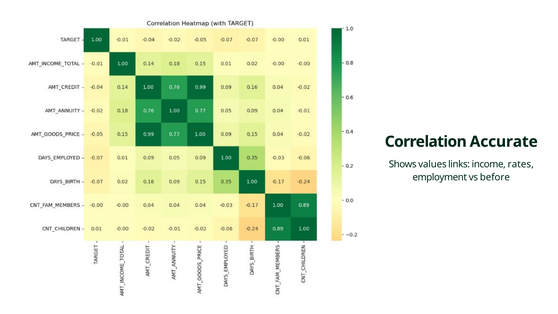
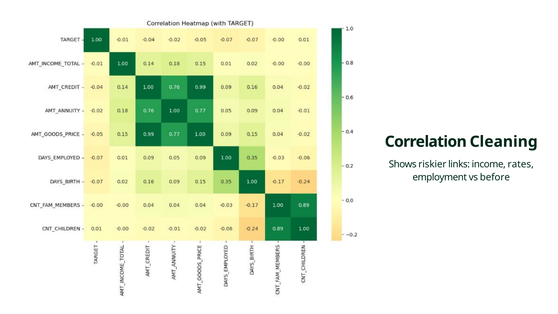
Accurate: Accurate -> Cleaning (504, 142)
values: values -> riskier (432, 164)
